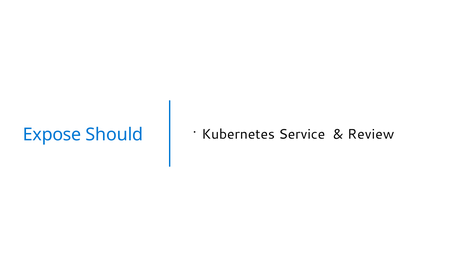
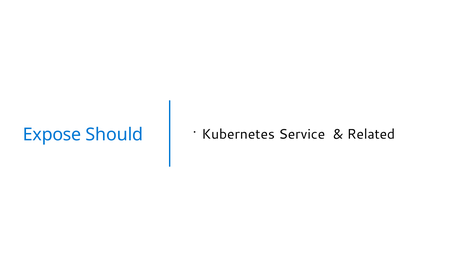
Review: Review -> Related (371, 134)
